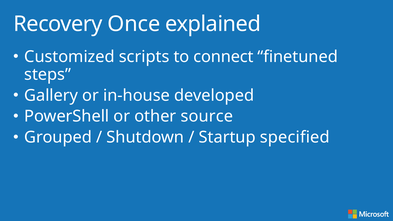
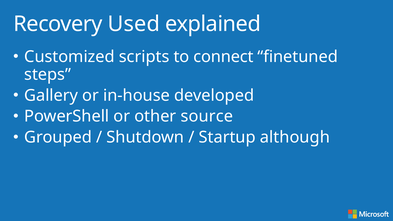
Once: Once -> Used (134, 24)
specified: specified -> although (295, 137)
